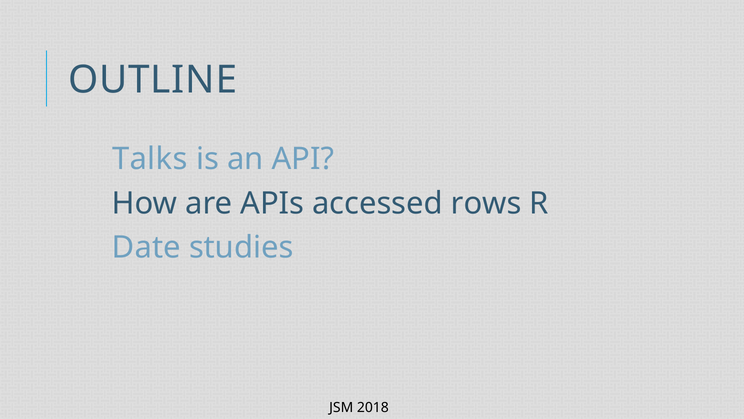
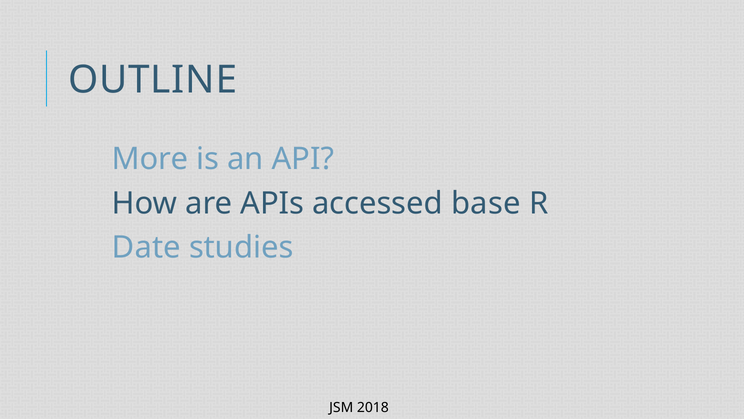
Talks: Talks -> More (150, 159)
rows: rows -> base (486, 203)
